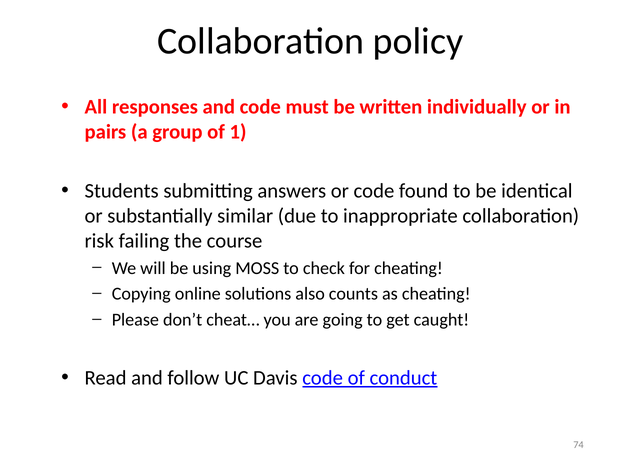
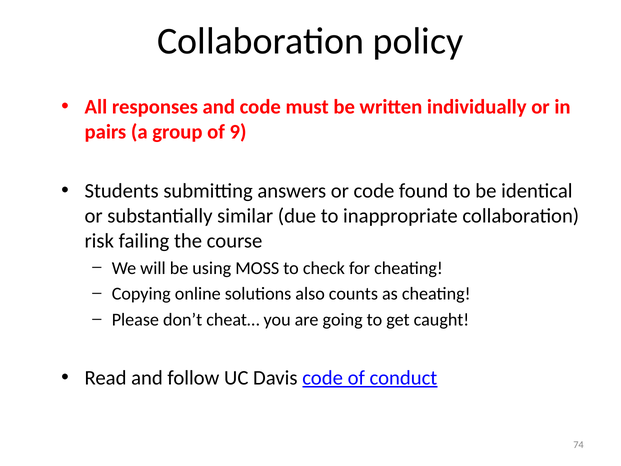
1: 1 -> 9 (238, 132)
